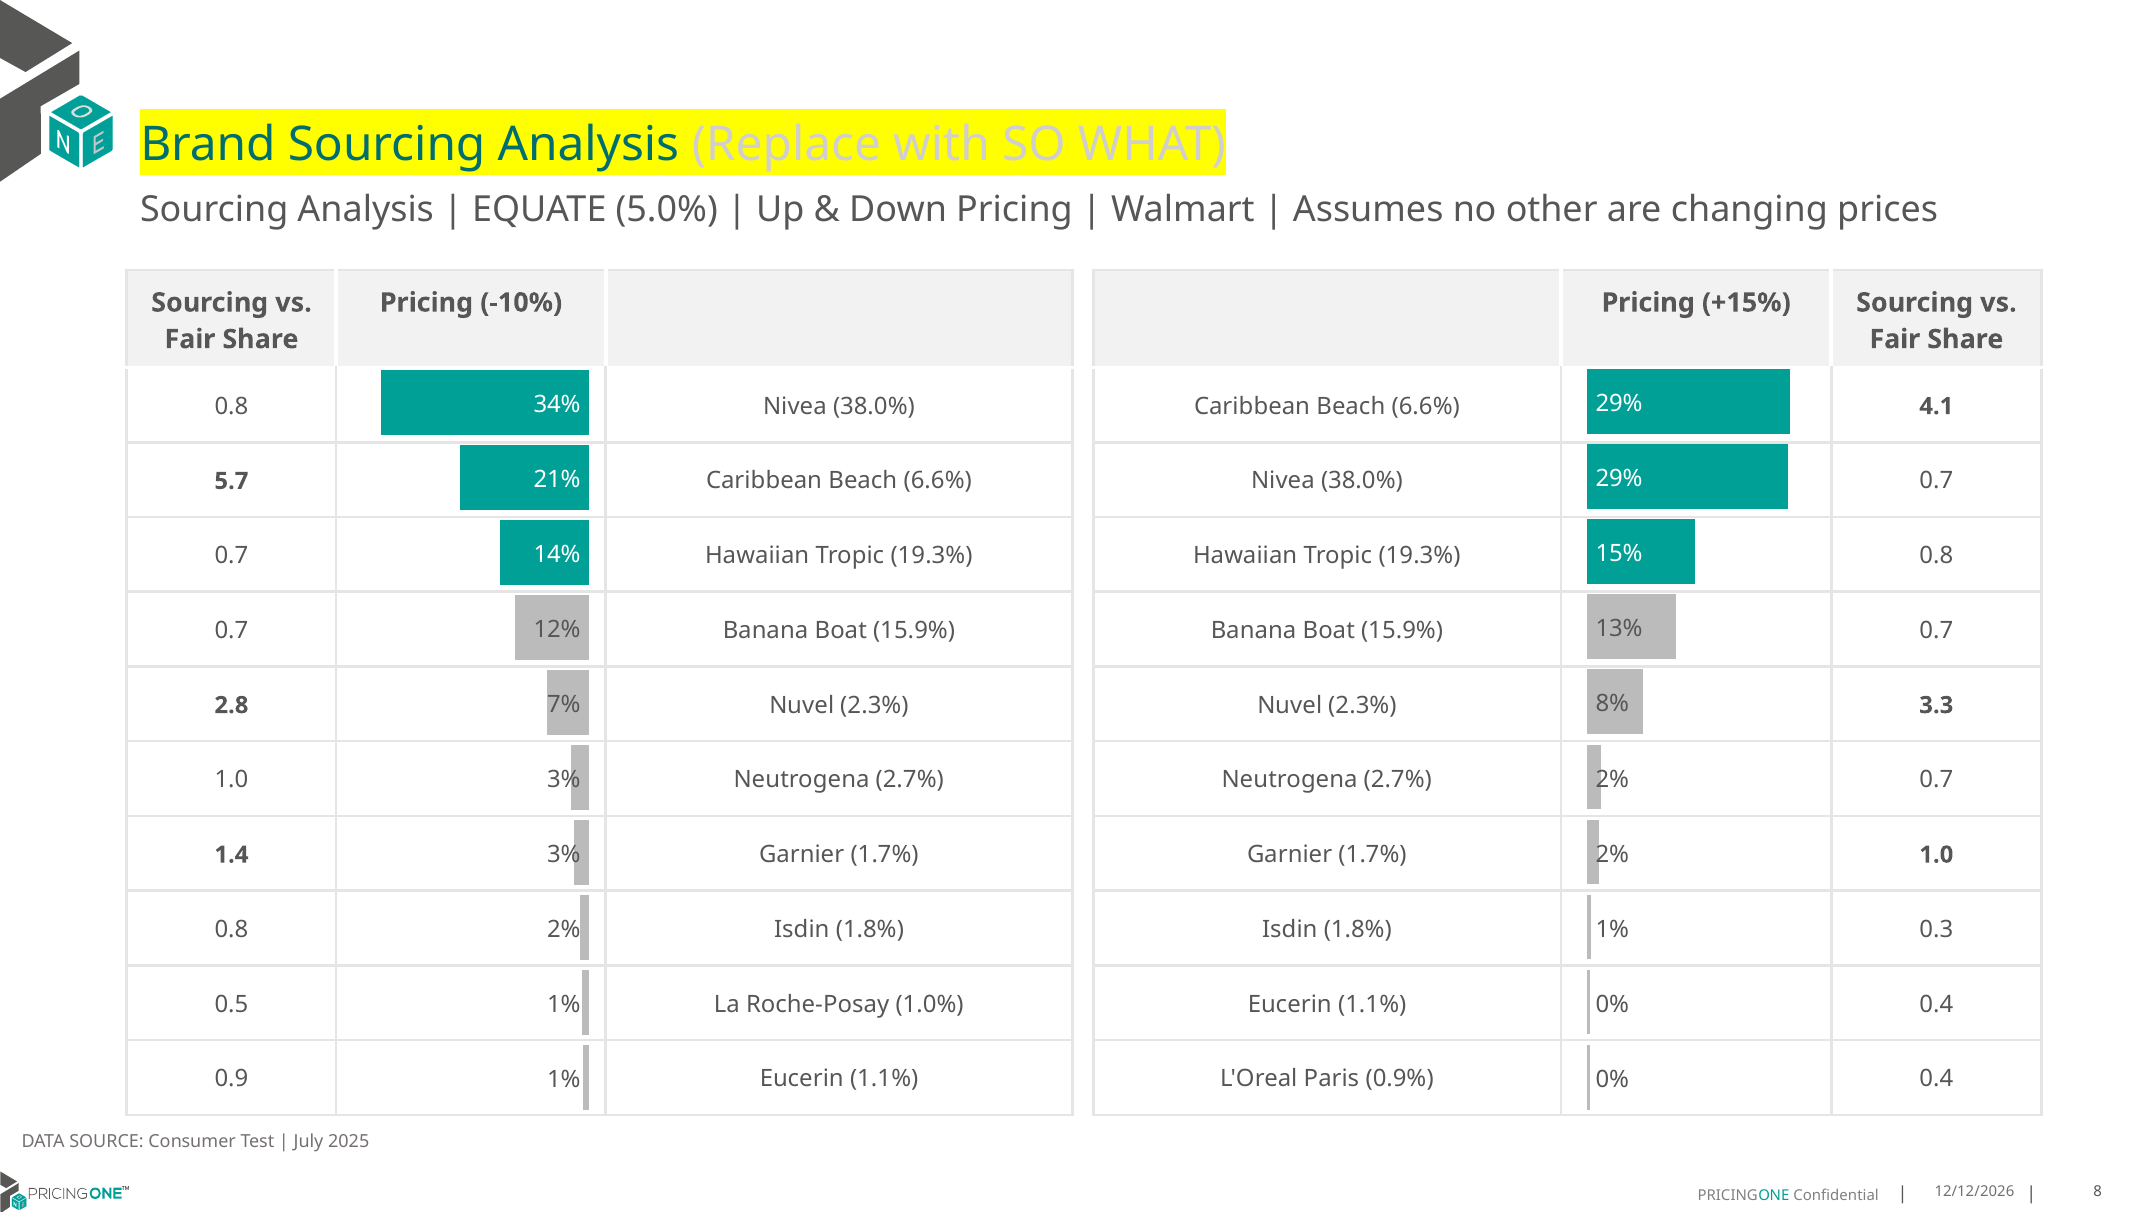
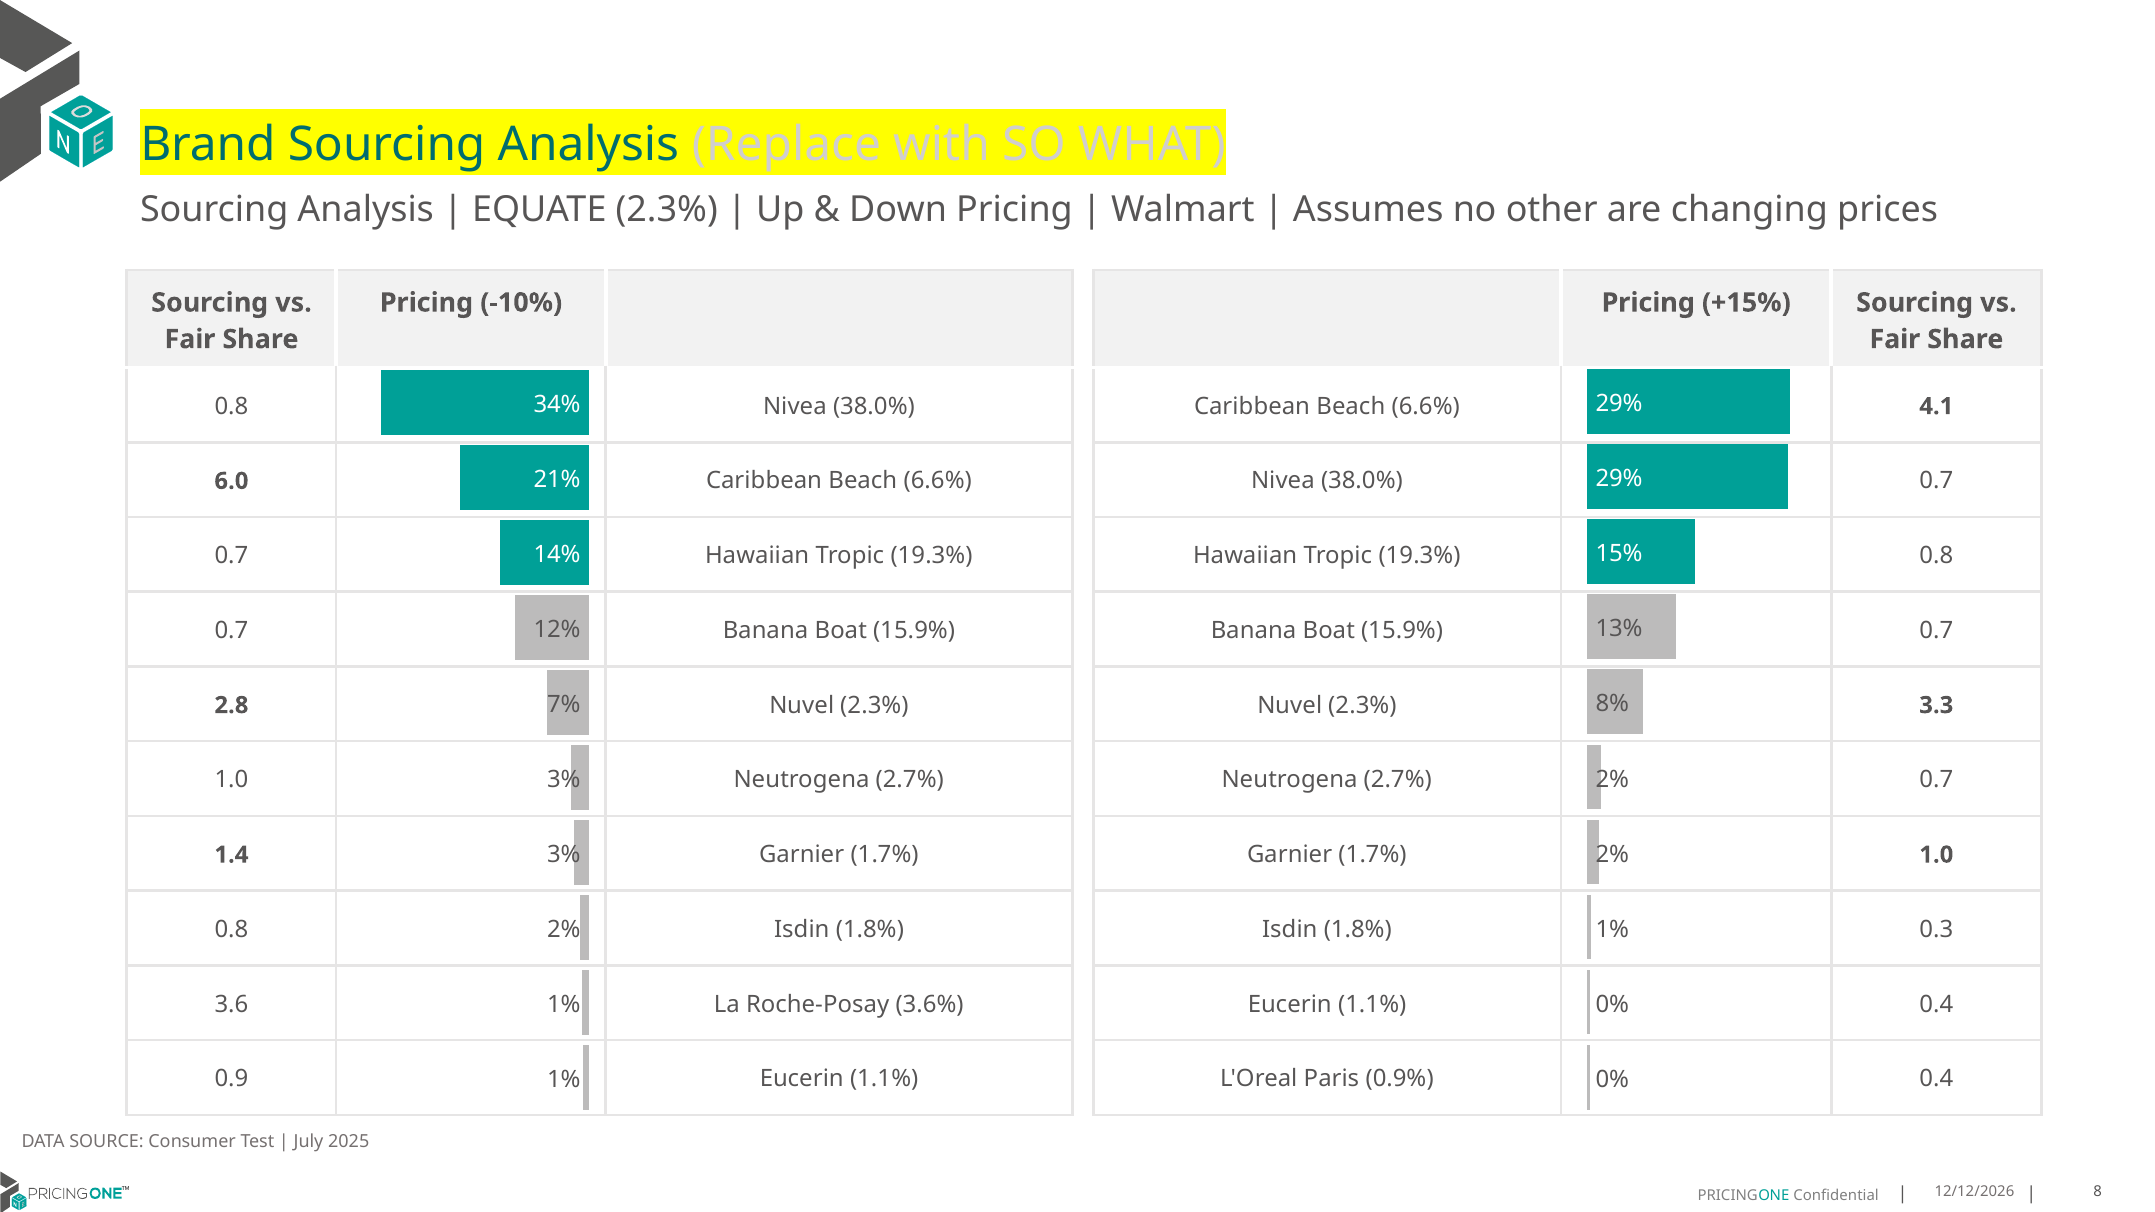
EQUATE 5.0%: 5.0% -> 2.3% (667, 210)
5.7: 5.7 -> 6.0 (231, 481)
0.5: 0.5 -> 3.6 (231, 1004)
1.0%: 1.0% -> 3.6% (930, 1004)
